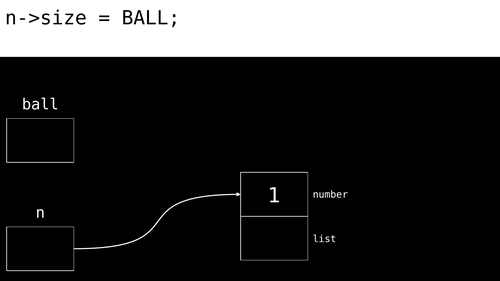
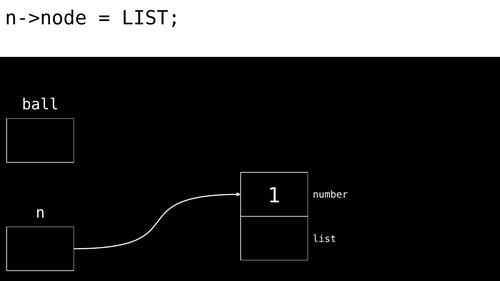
n->size: n->size -> n->node (46, 18)
BALL: BALL -> LIST (151, 18)
